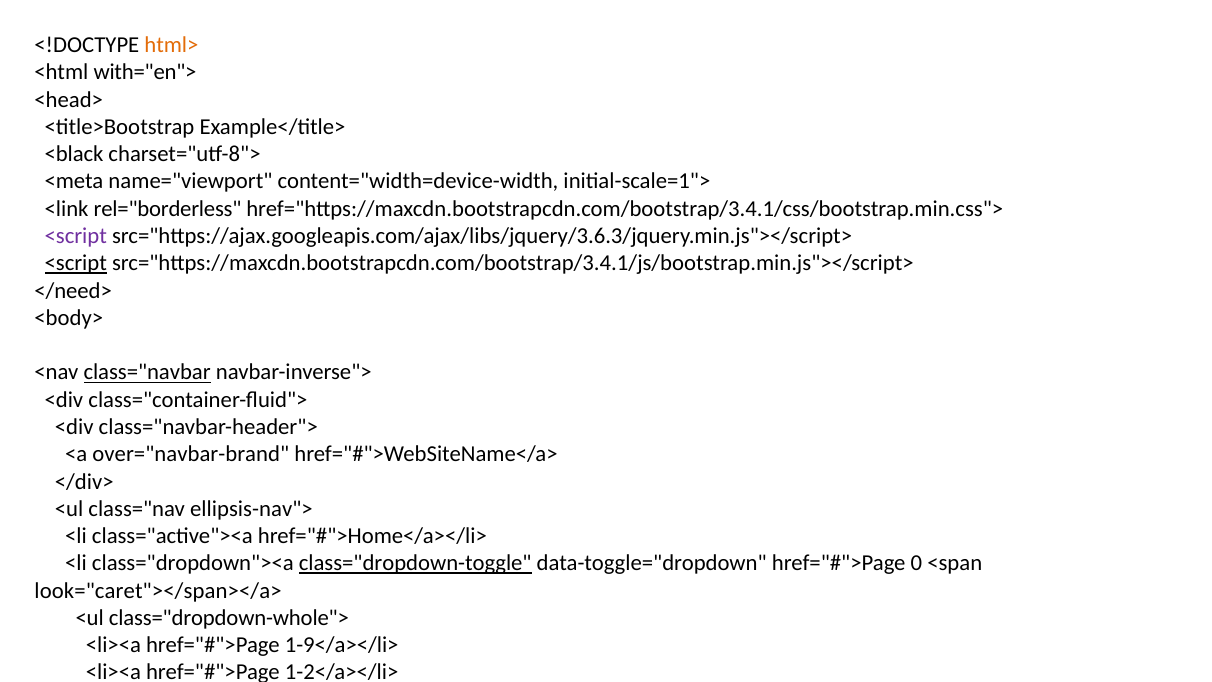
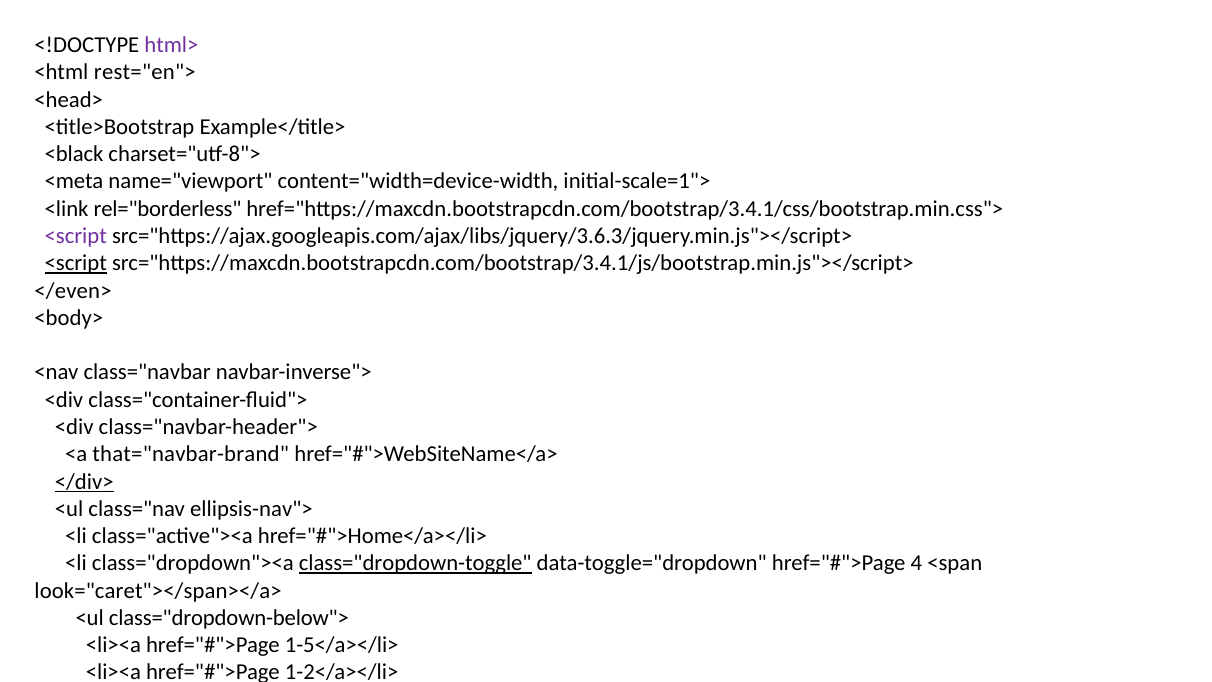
html> colour: orange -> purple (171, 45)
with="en">: with="en"> -> rest="en"> (145, 72)
</need>: </need> -> </even> (73, 290)
class="navbar underline: present -> none (147, 372)
over="navbar-brand: over="navbar-brand -> that="navbar-brand (191, 454)
</div> underline: none -> present (84, 481)
0: 0 -> 4 (916, 563)
class="dropdown-whole">: class="dropdown-whole"> -> class="dropdown-below"> (229, 618)
1-9</a></li>: 1-9</a></li> -> 1-5</a></li> (342, 645)
